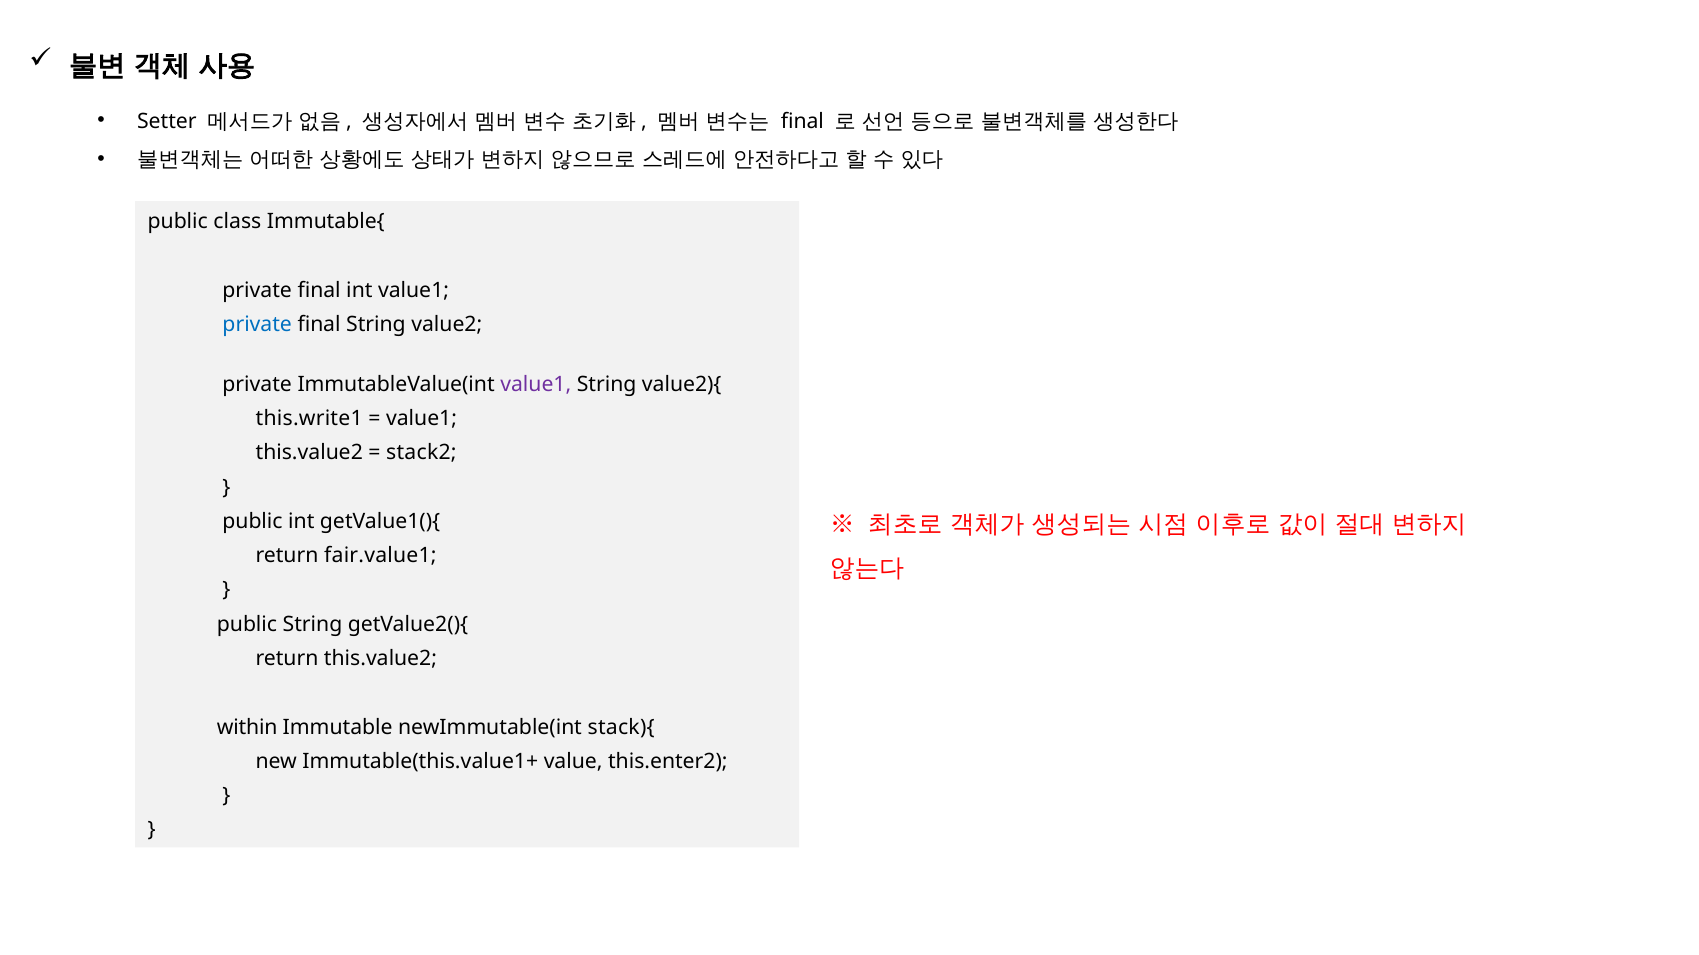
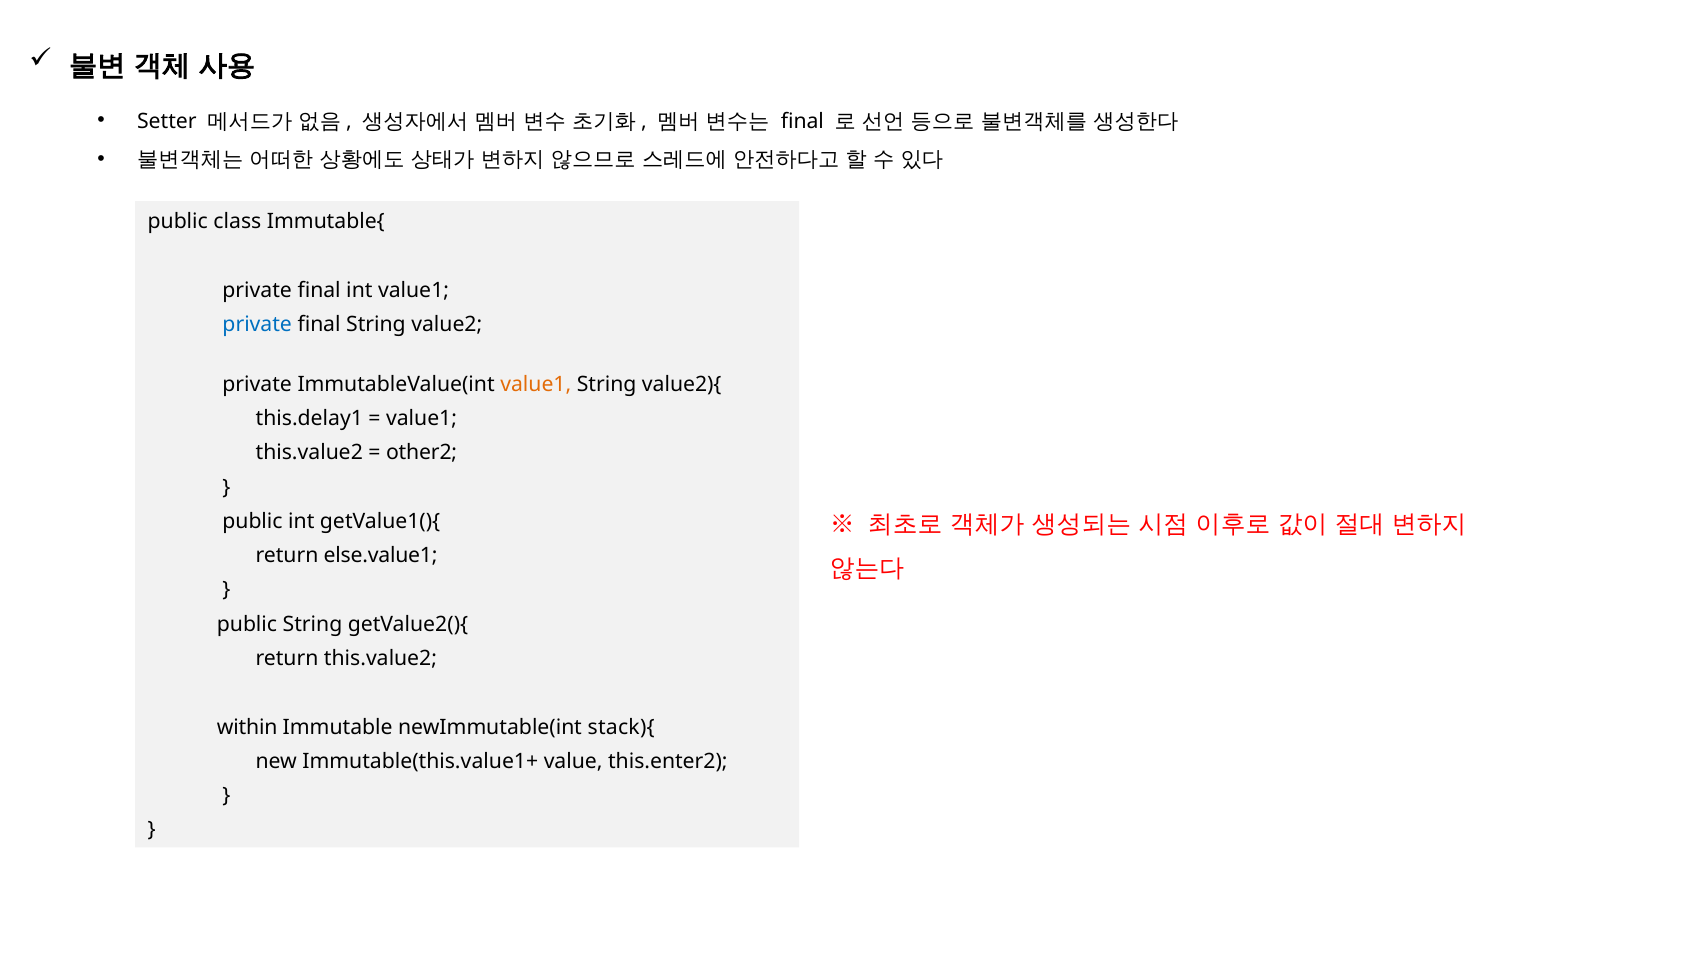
value1 colour: purple -> orange (536, 384)
this.write1: this.write1 -> this.delay1 (309, 419)
stack2: stack2 -> other2 (422, 453)
fair.value1: fair.value1 -> else.value1 (381, 556)
